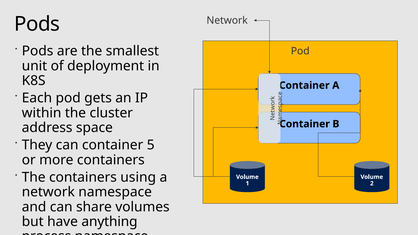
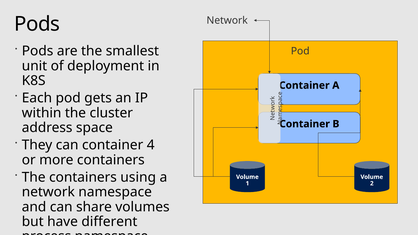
5: 5 -> 4 (151, 145)
anything: anything -> different (109, 222)
